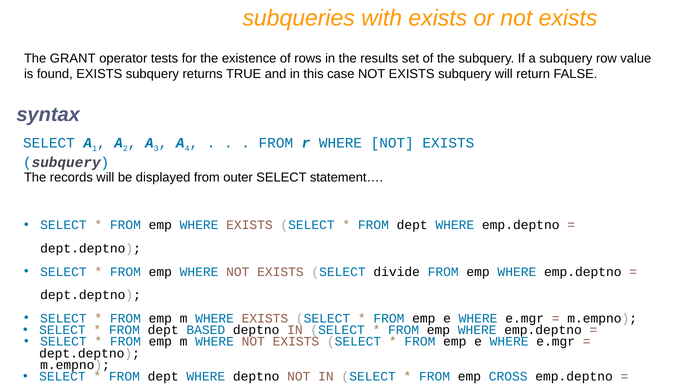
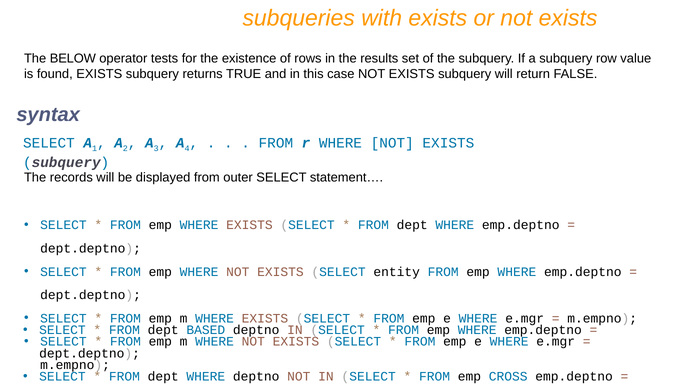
GRANT: GRANT -> BELOW (73, 59)
divide: divide -> entity (397, 271)
